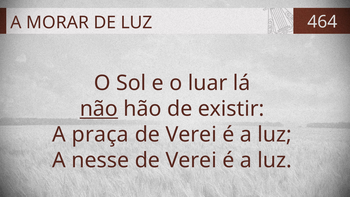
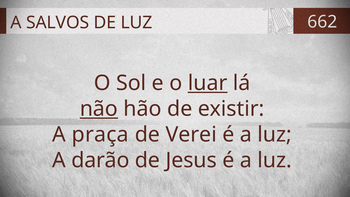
MORAR: MORAR -> SALVOS (58, 23)
464: 464 -> 662 (322, 22)
luar underline: none -> present (208, 83)
nesse: nesse -> darão (100, 160)
Verei: Verei -> Jesus (191, 160)
